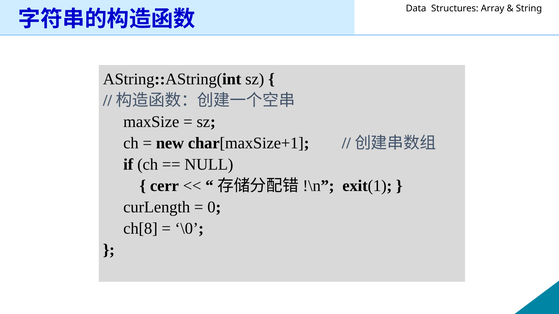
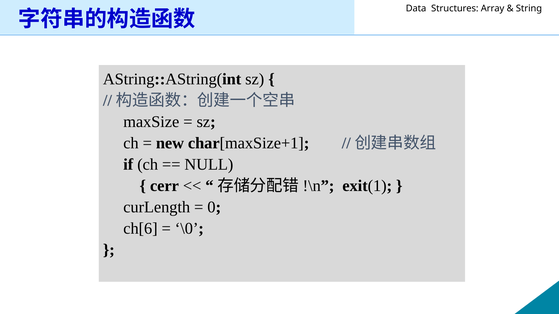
ch[8: ch[8 -> ch[6 (140, 229)
